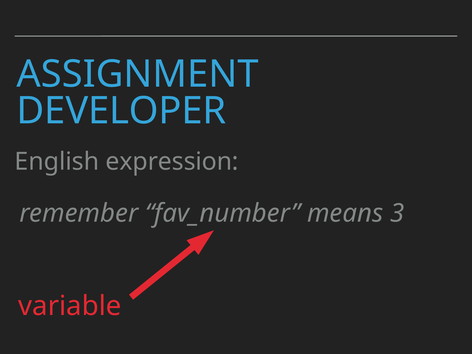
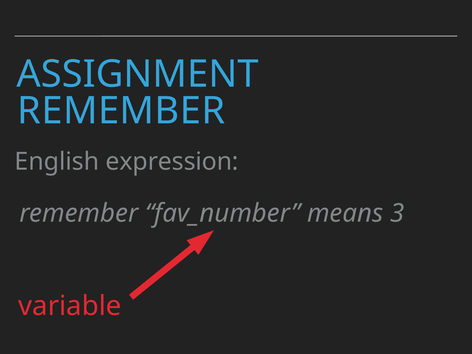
DEVELOPER: DEVELOPER -> REMEMBER (121, 111)
